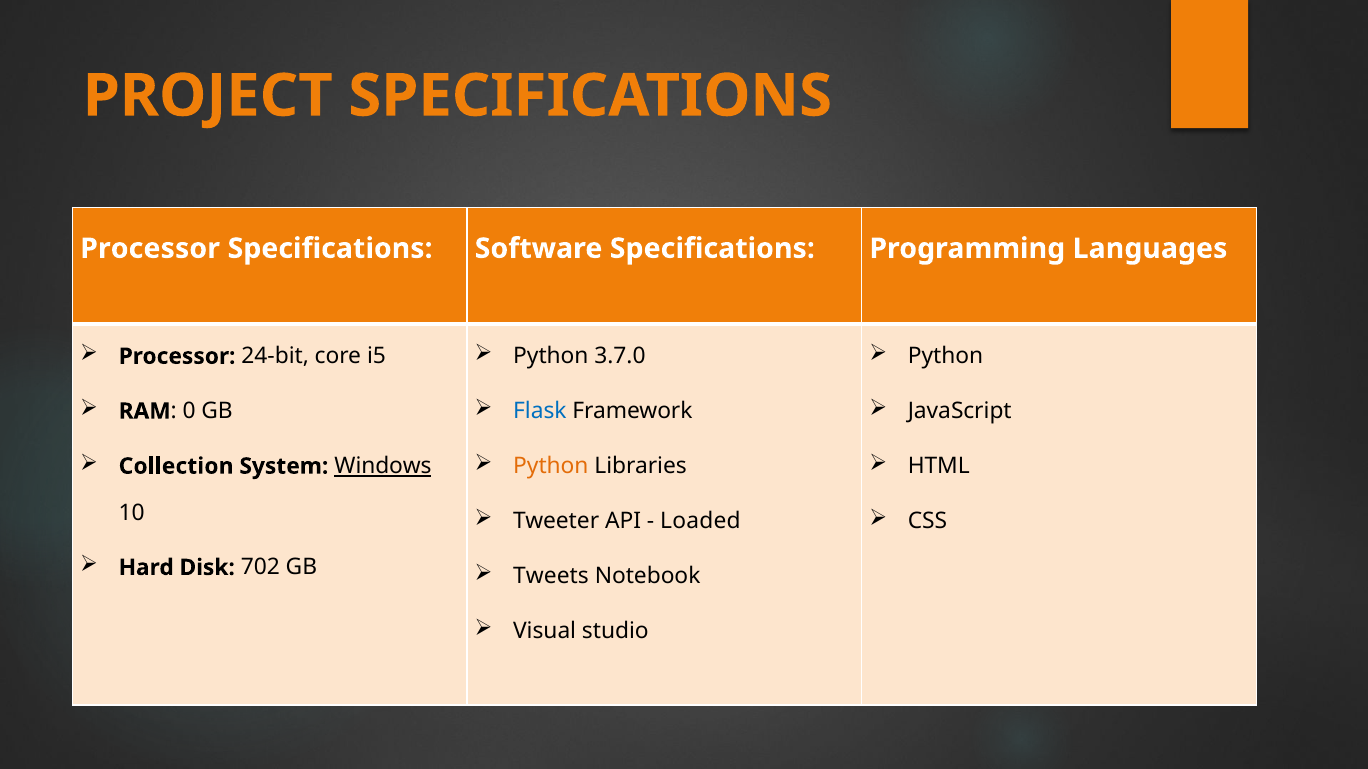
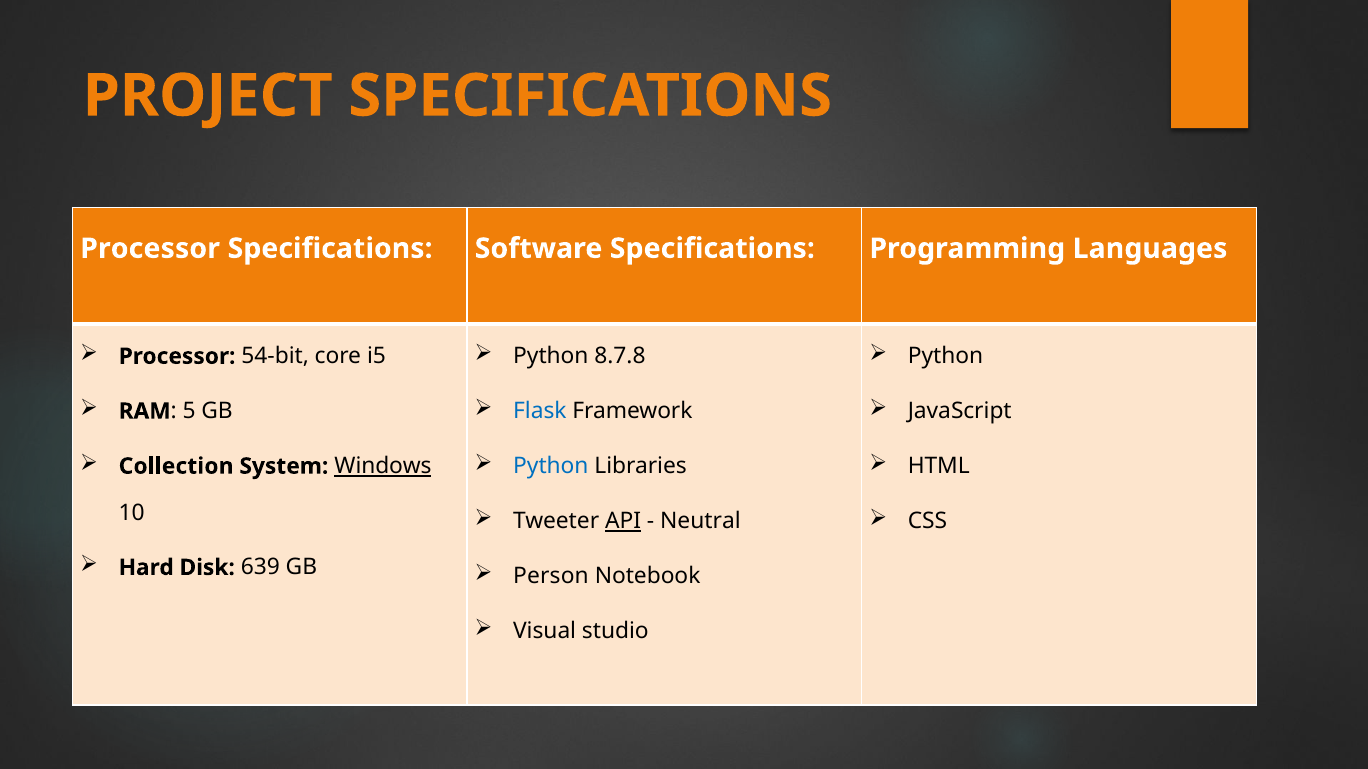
24-bit: 24-bit -> 54-bit (275, 357)
3.7.0: 3.7.0 -> 8.7.8 (620, 357)
0: 0 -> 5 (189, 411)
Python colour: orange -> blue (551, 466)
API underline: none -> present (623, 521)
Loaded: Loaded -> Neutral (700, 521)
702: 702 -> 639 (260, 568)
Tweets: Tweets -> Person (551, 576)
